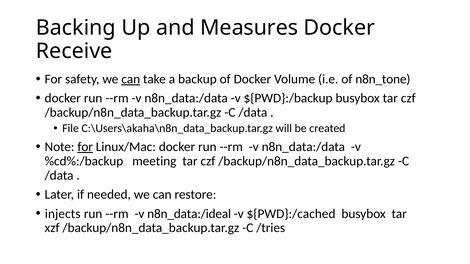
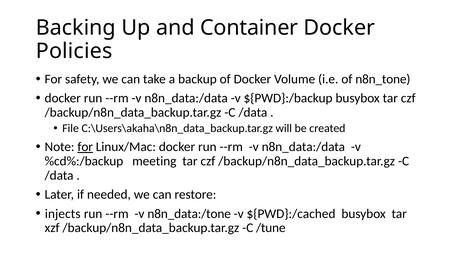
Measures: Measures -> Container (249, 28)
Receive: Receive -> Policies (74, 51)
can underline: present -> none (131, 79)
n8n_data:/ideal: n8n_data:/ideal -> n8n_data:/tone (189, 214)
/tries: /tries -> /tune (271, 228)
